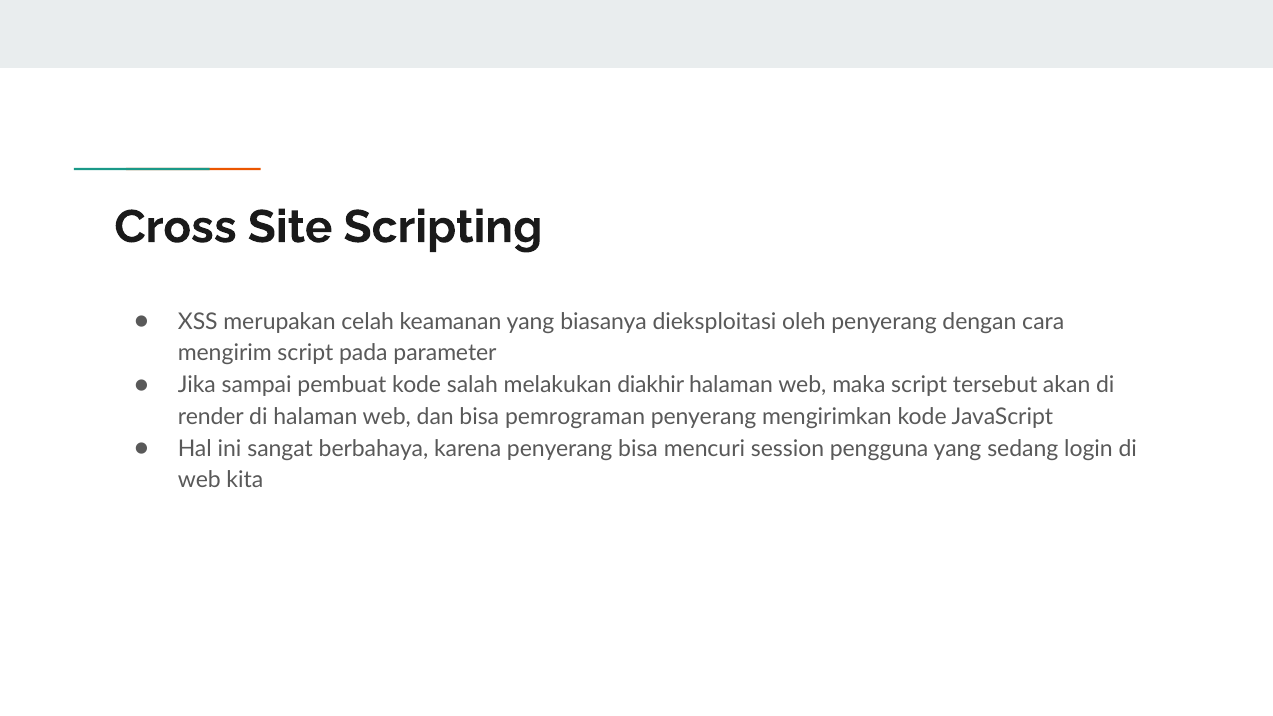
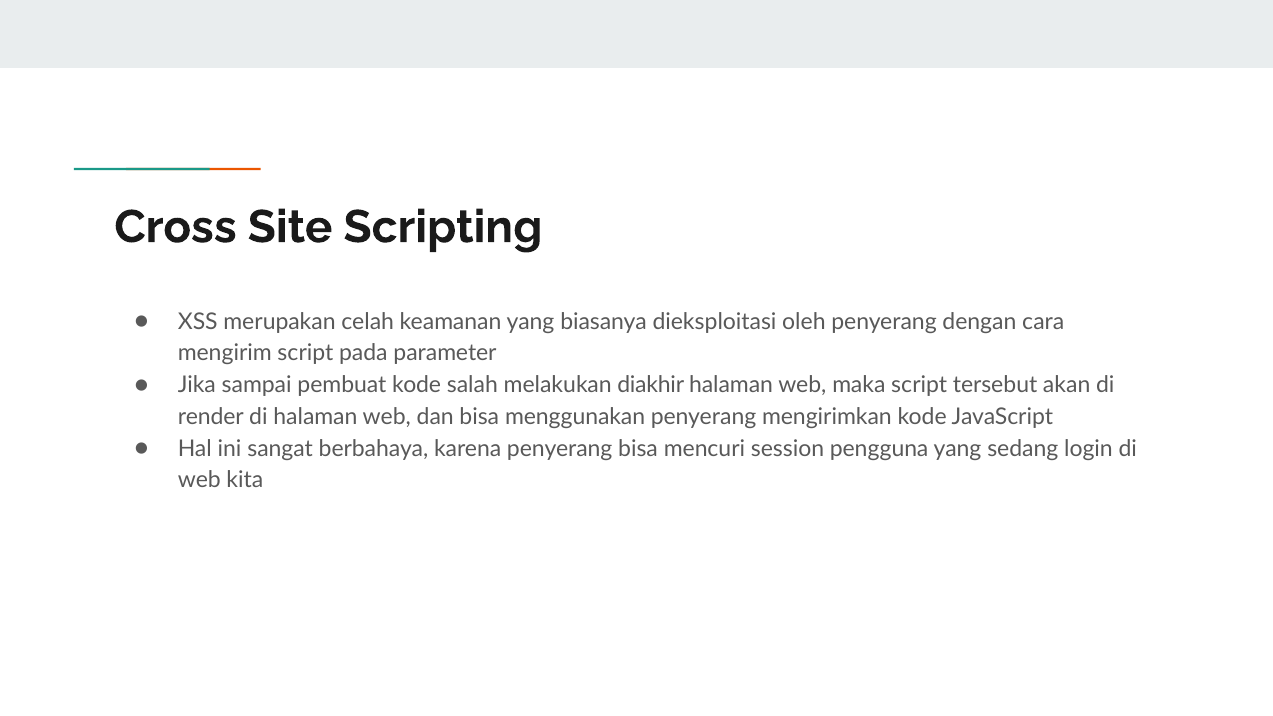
pemrograman: pemrograman -> menggunakan (575, 417)
